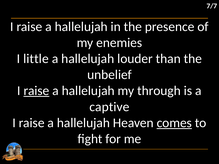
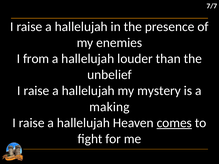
little: little -> from (36, 59)
raise underline: present -> none (36, 91)
through: through -> mystery (159, 91)
captive: captive -> making (109, 107)
